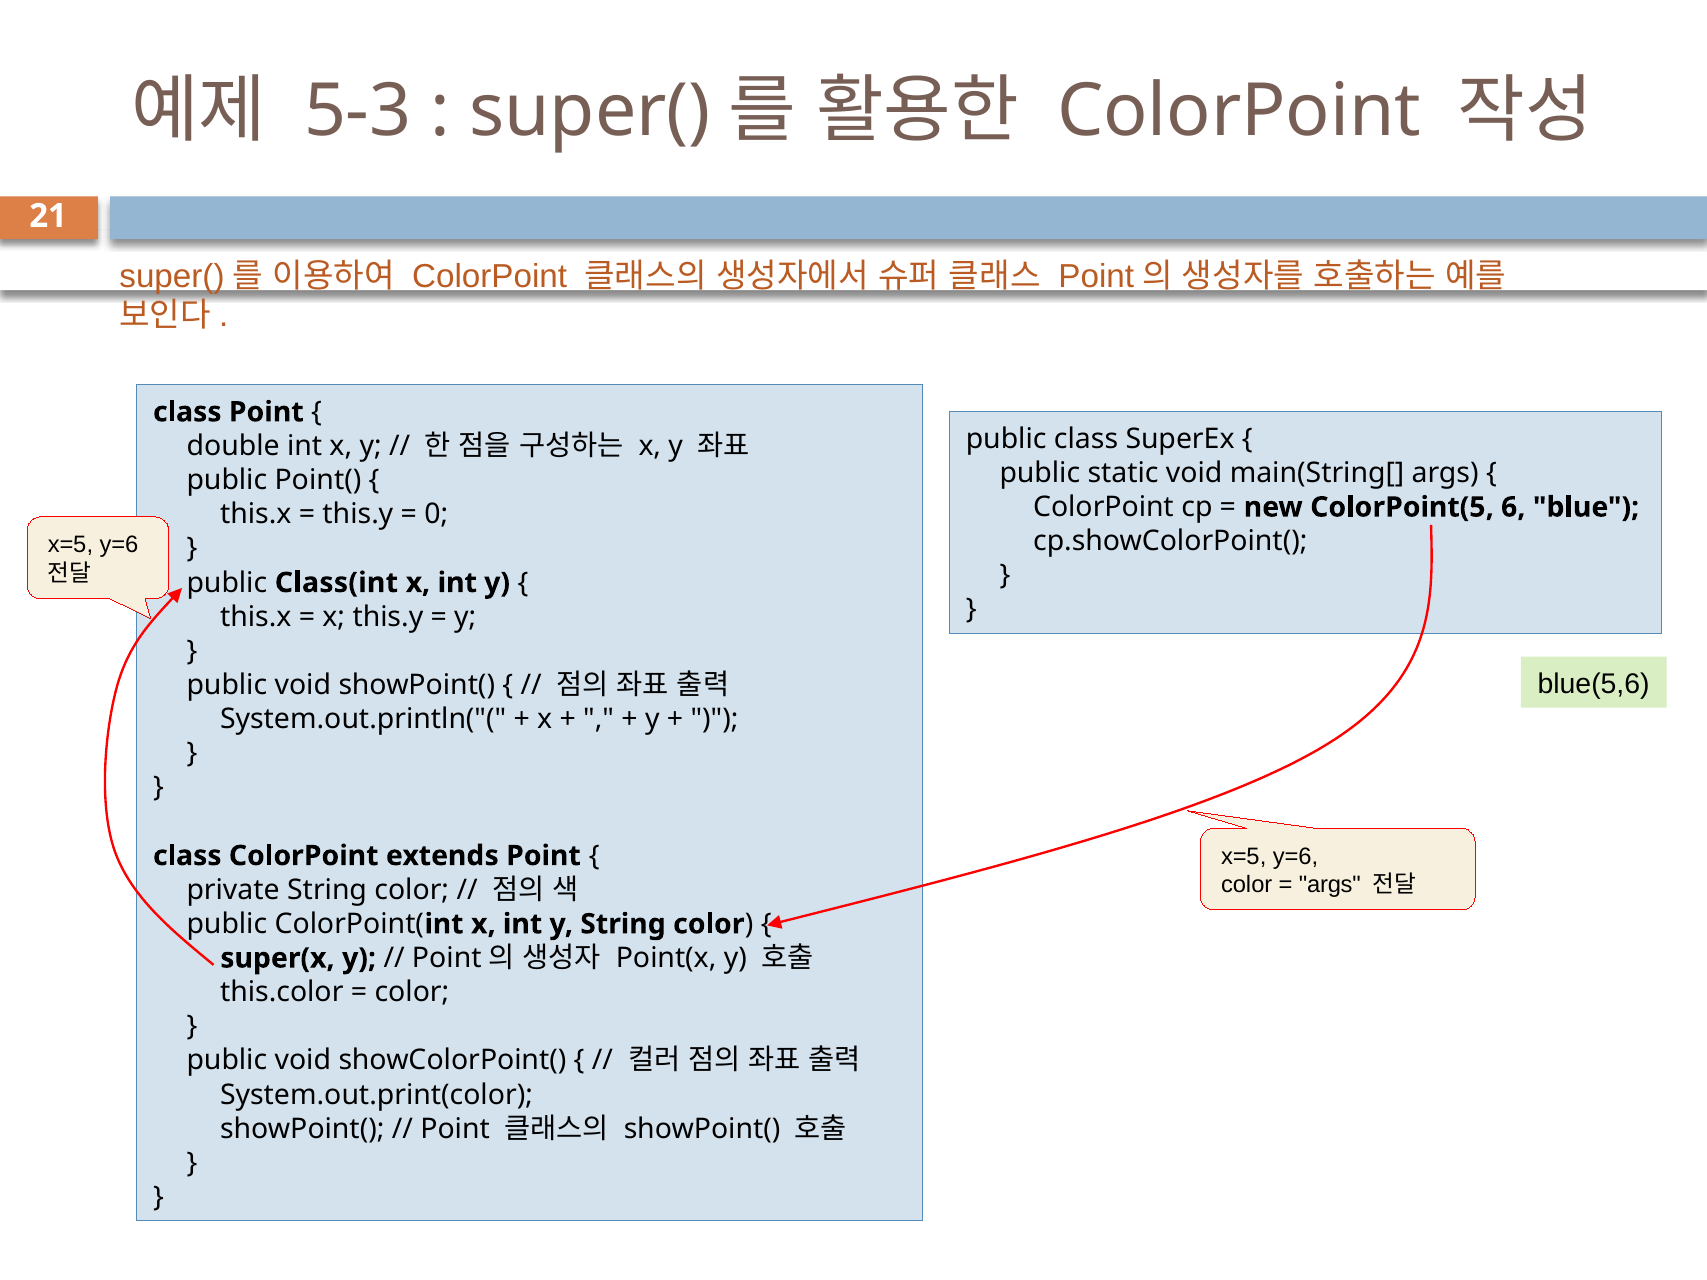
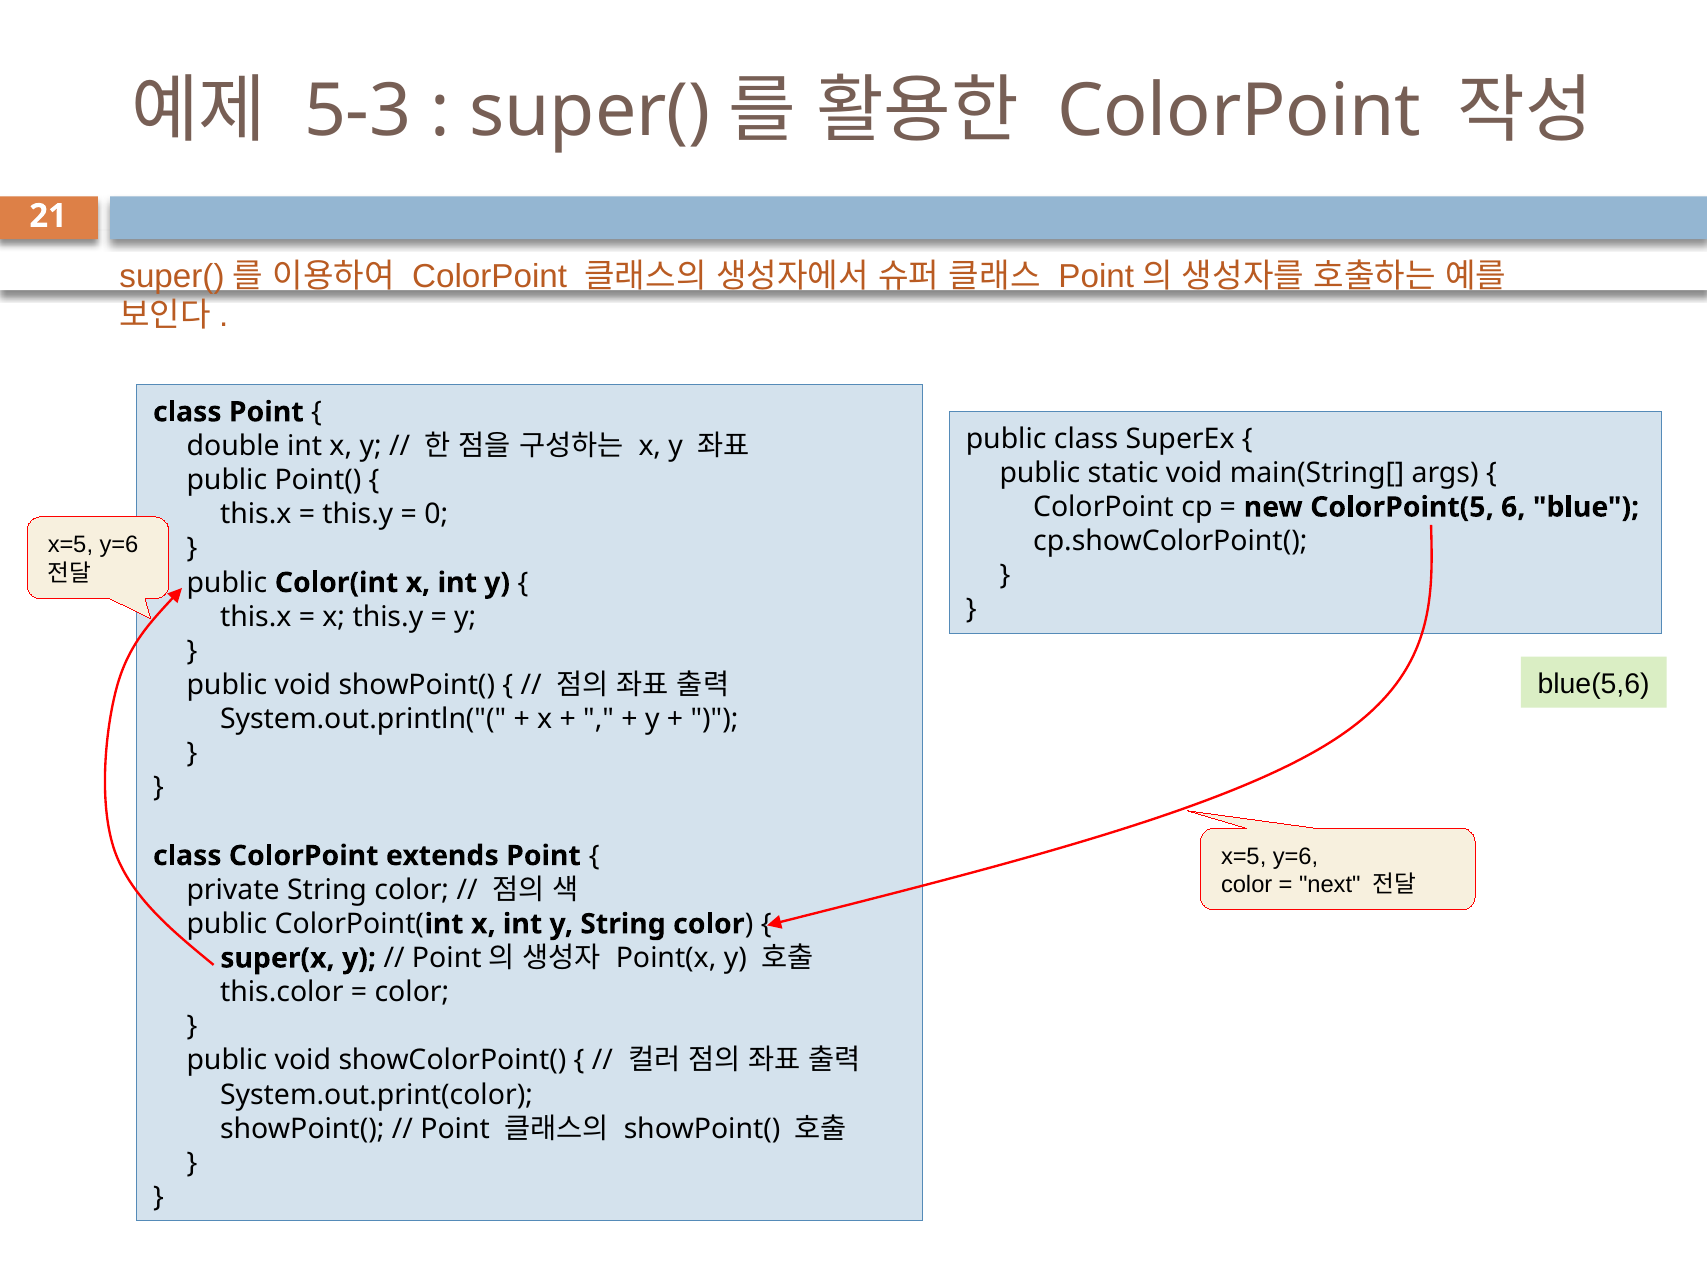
Class(int: Class(int -> Color(int (337, 583)
args: args -> next (1330, 885)
